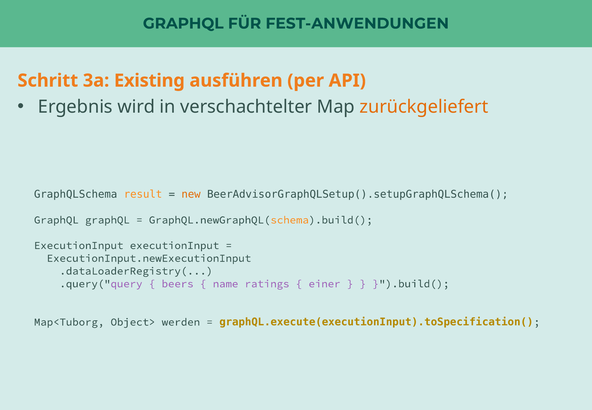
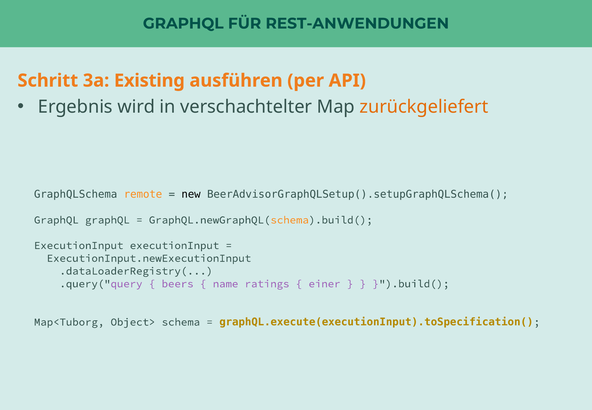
FEST-ANWENDUNGEN: FEST-ANWENDUNGEN -> REST-ANWENDUNGEN (357, 23)
result: result -> remote (143, 194)
new colour: orange -> black (191, 194)
werden: werden -> schema (181, 322)
